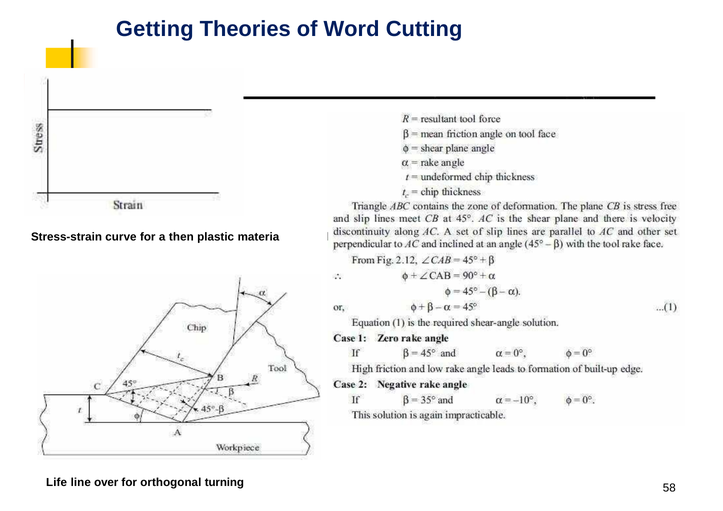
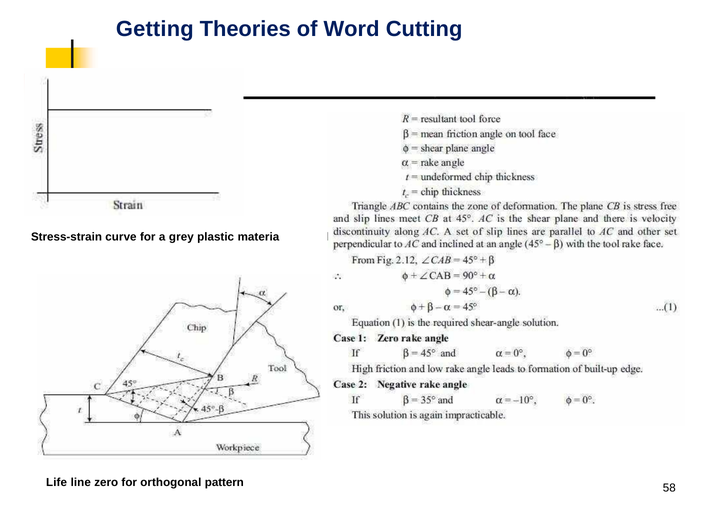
then: then -> grey (181, 237)
over: over -> zero (106, 483)
turning: turning -> pattern (224, 483)
